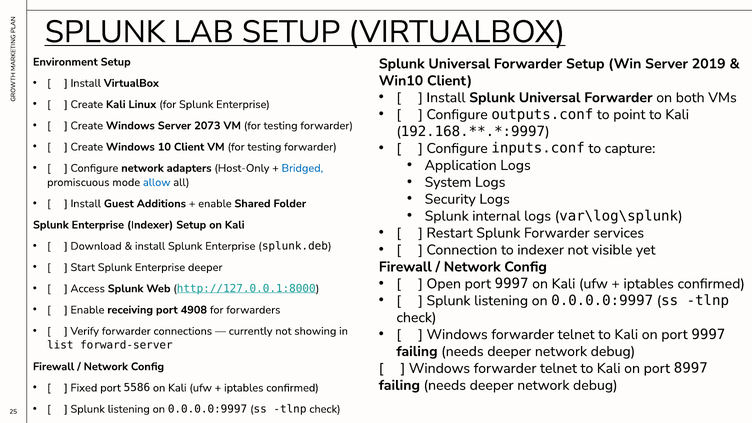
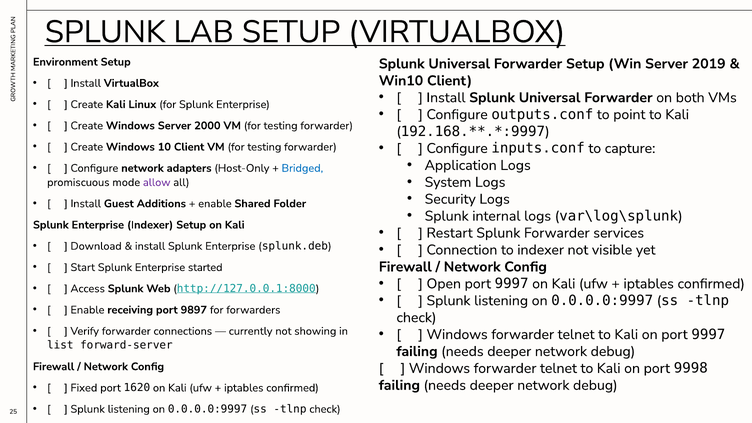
2073: 2073 -> 2000 (207, 126)
allow colour: blue -> purple (157, 182)
Enterprise deeper: deeper -> started (205, 267)
4908: 4908 -> 9897 (194, 310)
8997: 8997 -> 9998 (691, 368)
5586: 5586 -> 1620 (137, 388)
